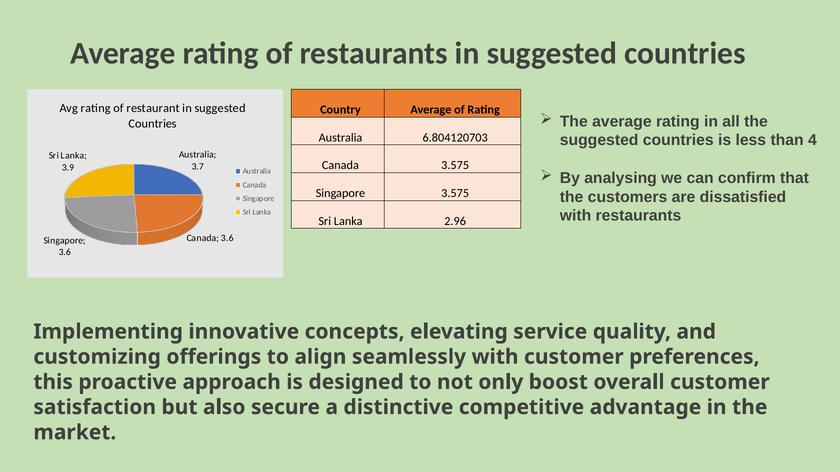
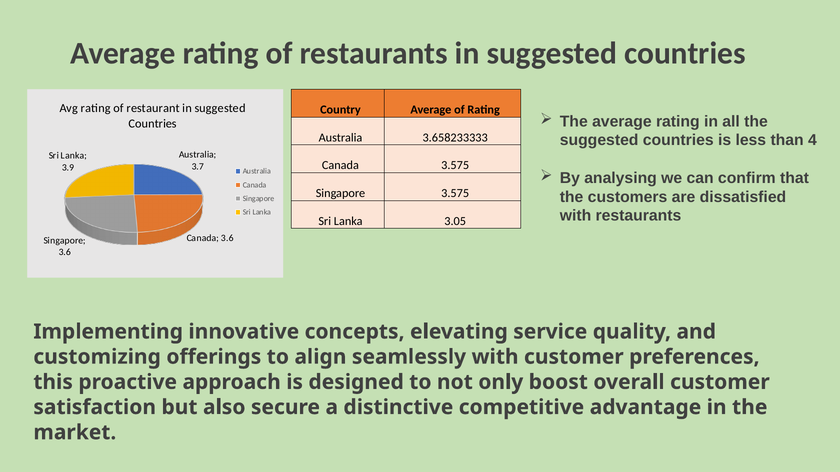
6.804120703: 6.804120703 -> 3.658233333 (455, 138)
2.96: 2.96 -> 3.05 (455, 221)
